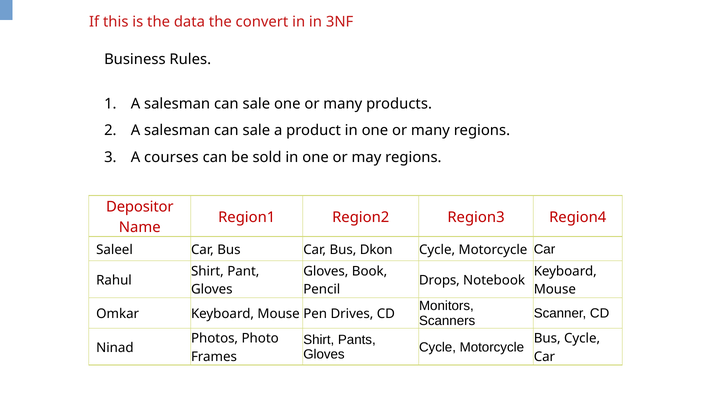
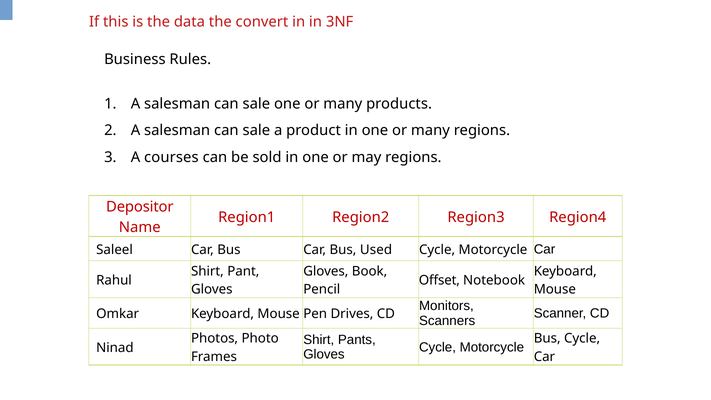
Dkon: Dkon -> Used (376, 250)
Drops: Drops -> Offset (439, 280)
